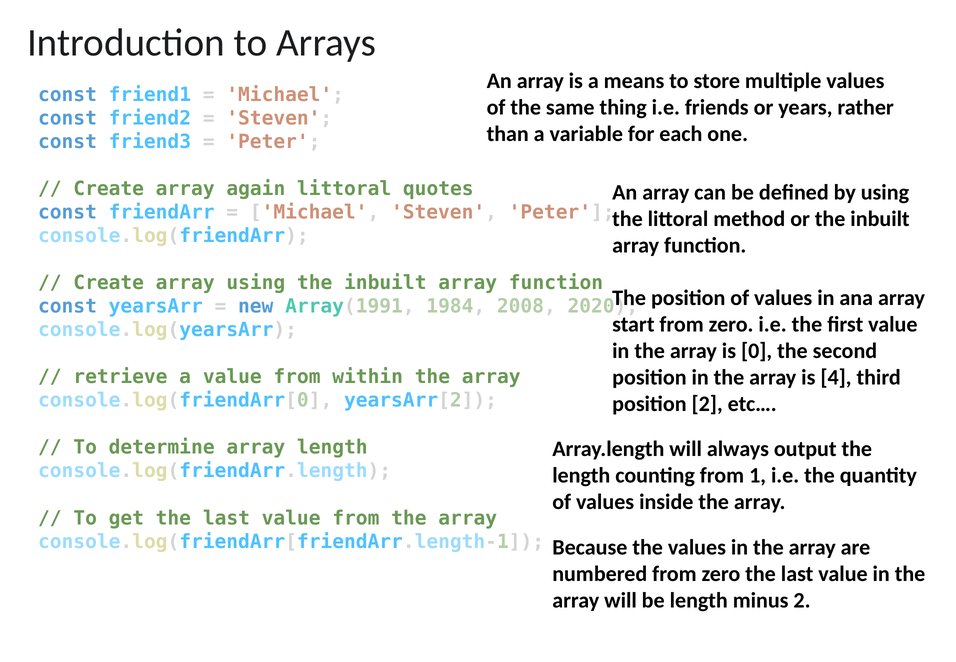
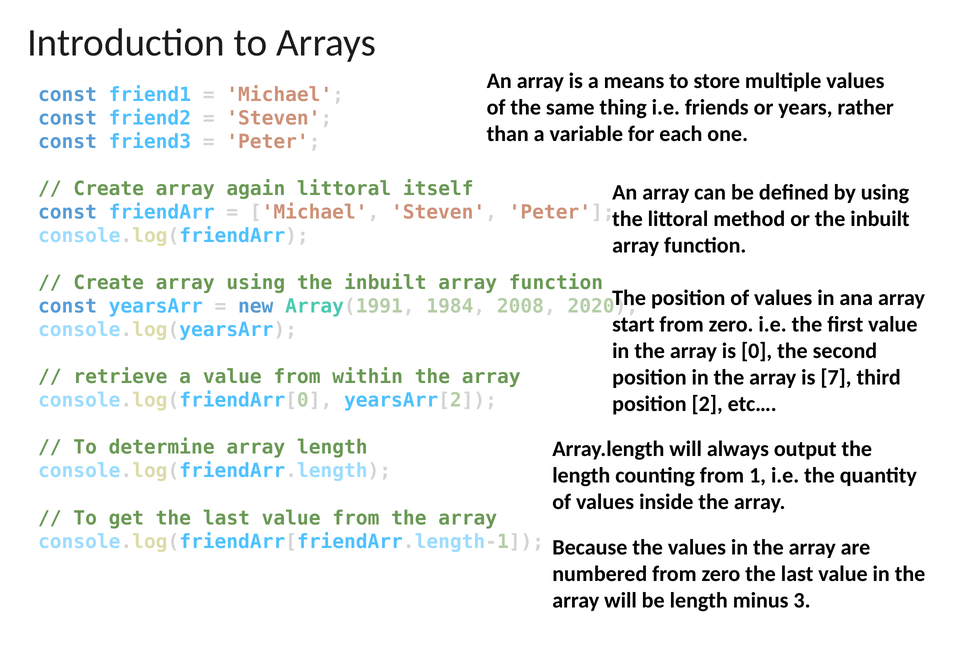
quotes: quotes -> itself (438, 189)
4: 4 -> 7 (836, 377)
minus 2: 2 -> 3 (802, 600)
